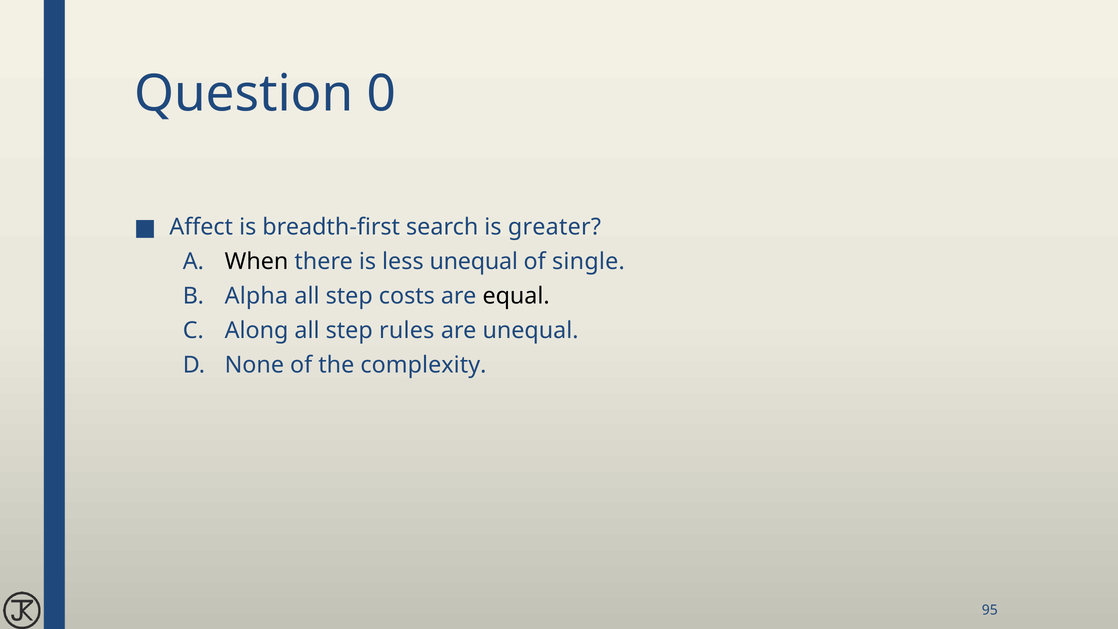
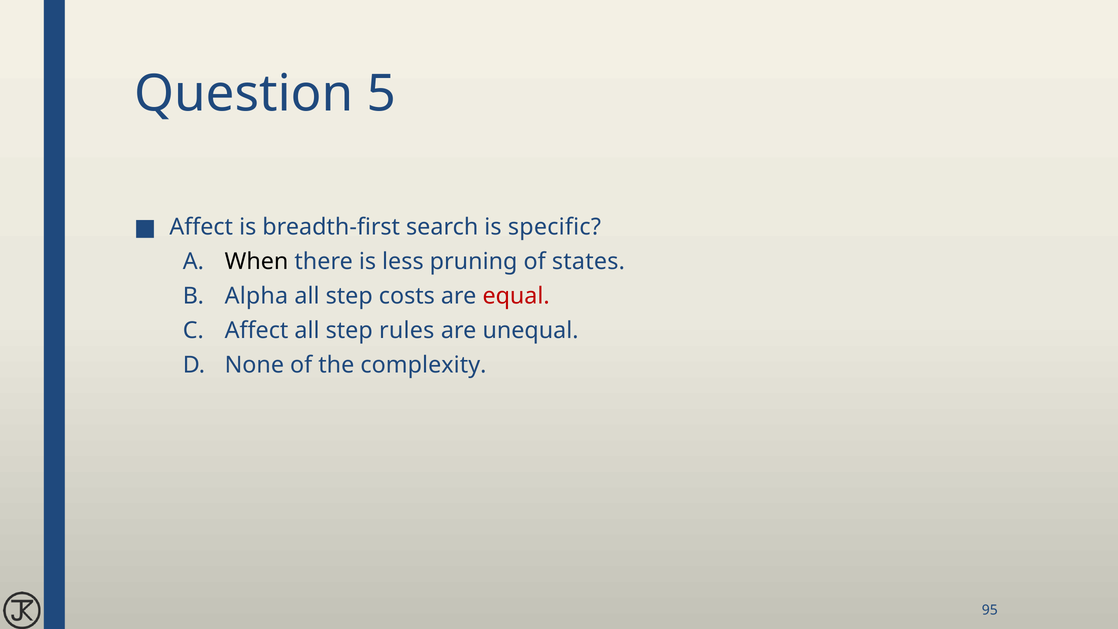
0: 0 -> 5 (381, 94)
greater: greater -> specific (554, 227)
less unequal: unequal -> pruning (474, 262)
single: single -> states (588, 262)
equal colour: black -> red (516, 296)
Along: Along -> Affect (257, 330)
